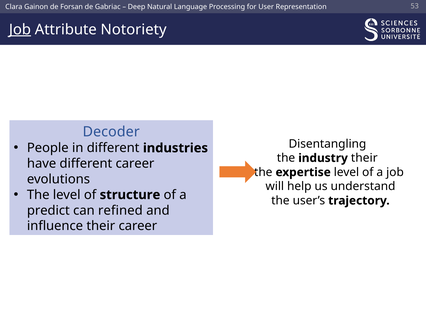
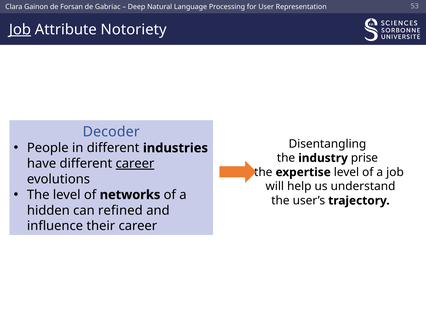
industry their: their -> prise (364, 158)
career underline: none -> present (135, 164)
structure: structure -> networks (130, 195)
predict: predict -> hidden (48, 211)
